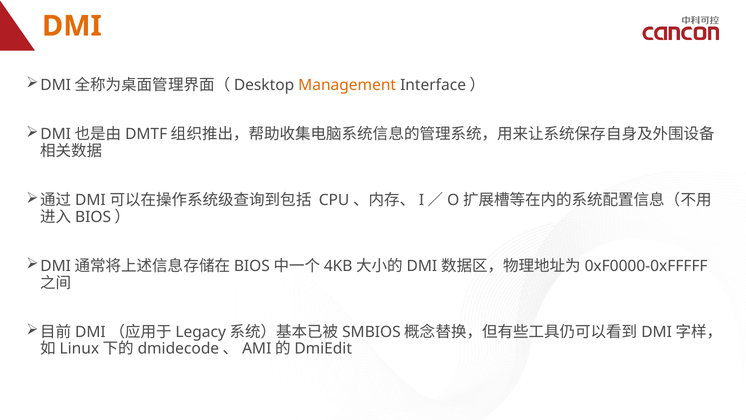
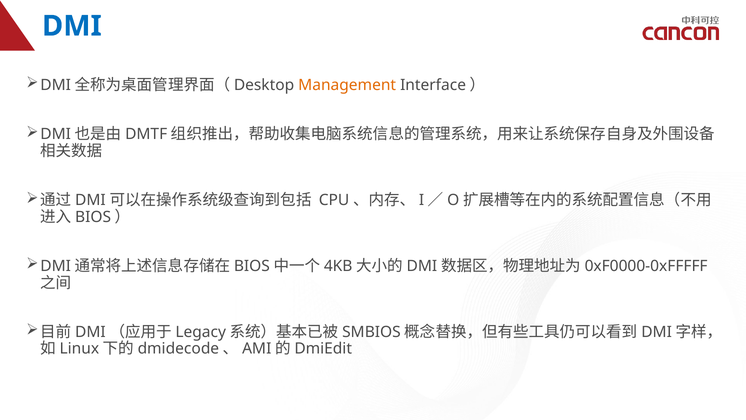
DMI colour: orange -> blue (72, 26)
